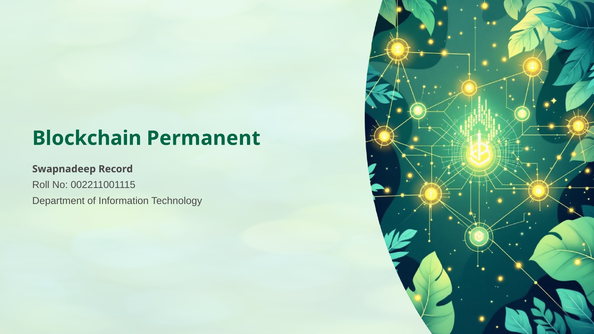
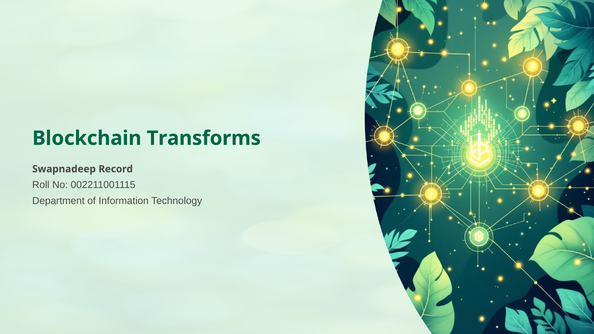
Permanent: Permanent -> Transforms (204, 138)
